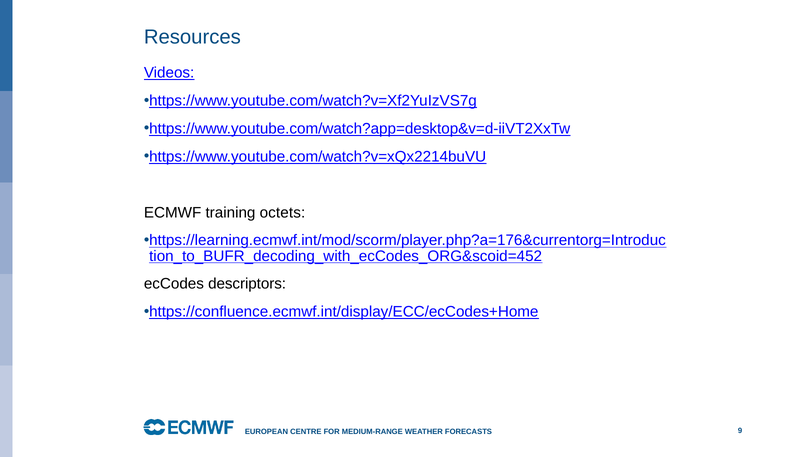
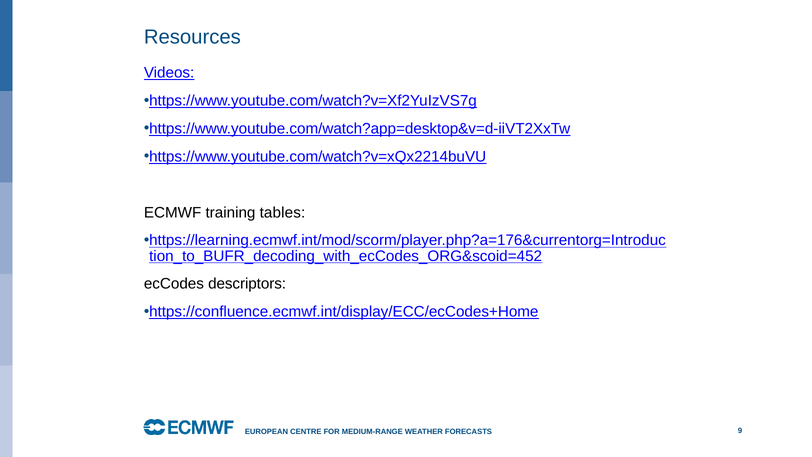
octets: octets -> tables (282, 212)
